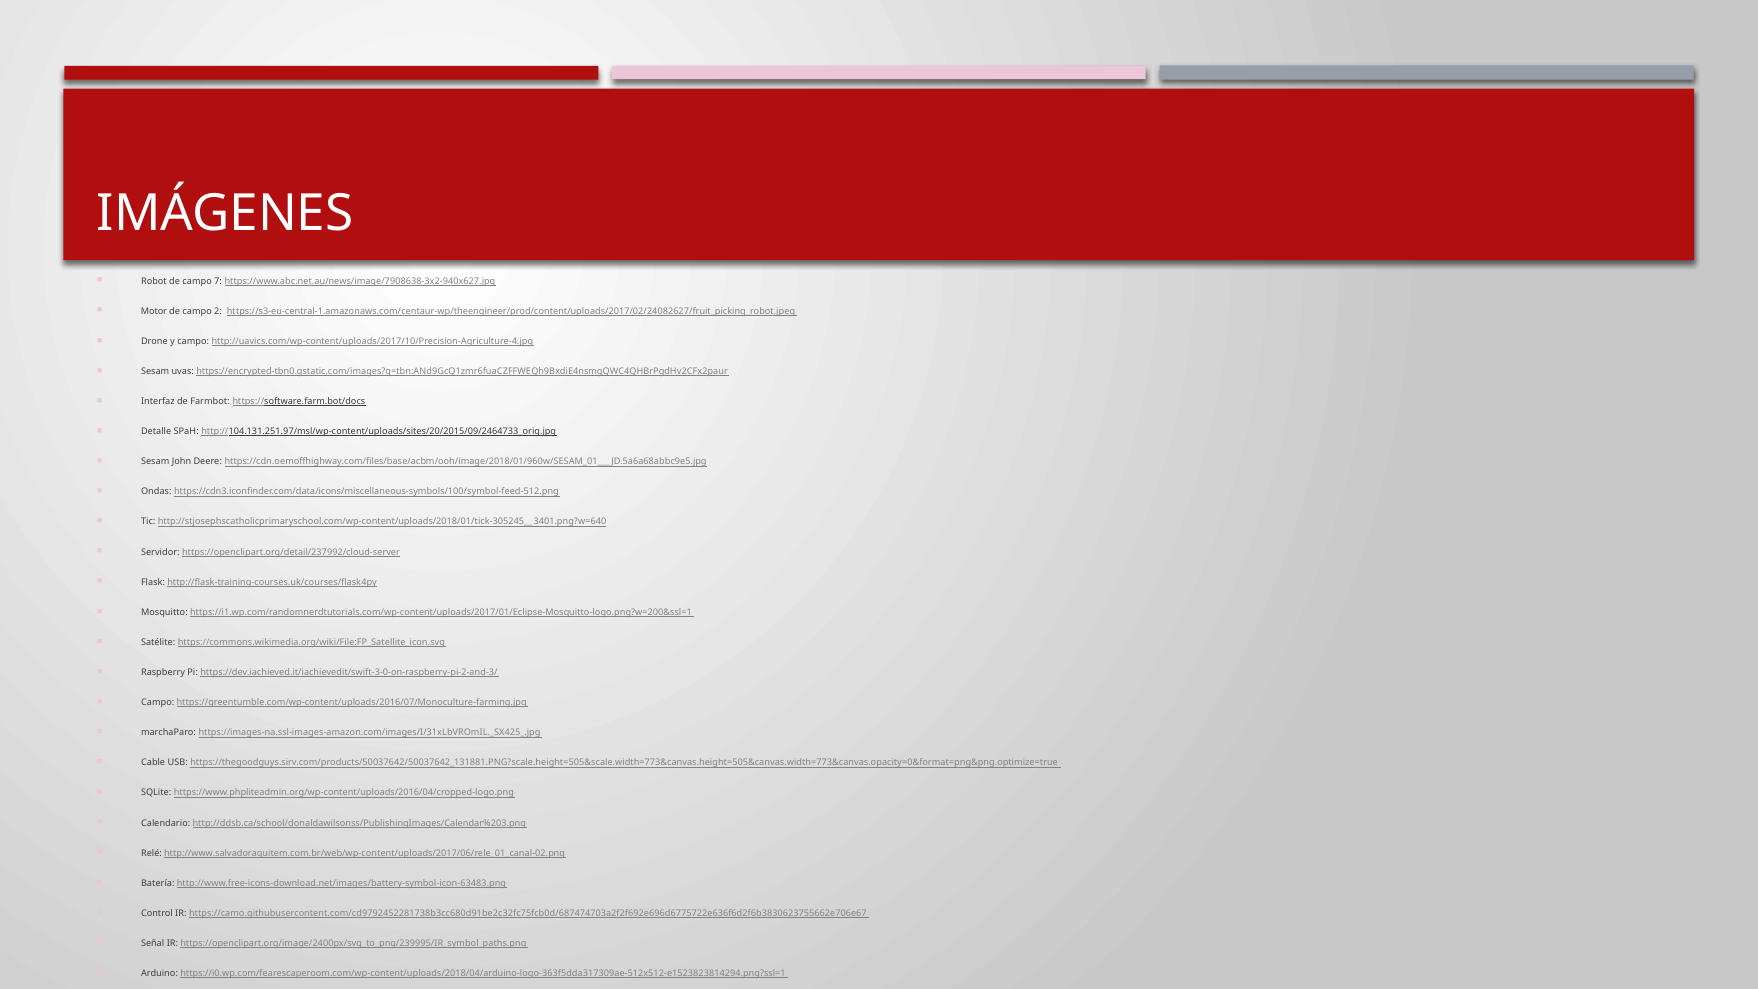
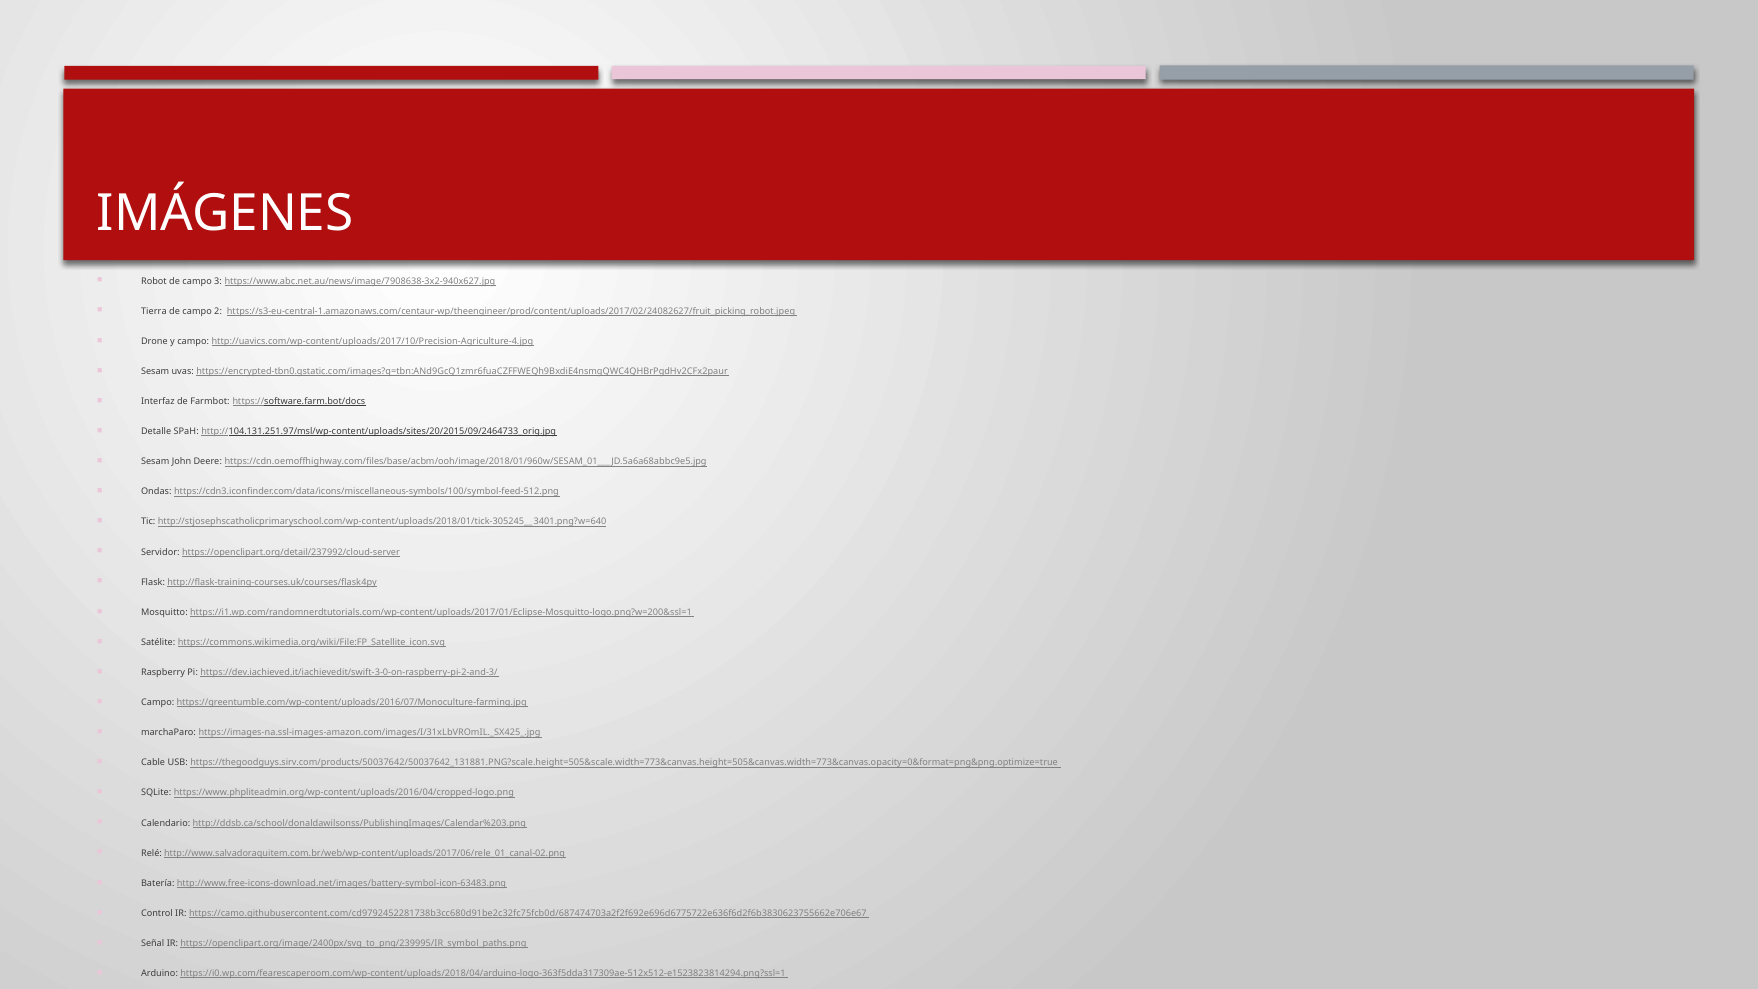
7: 7 -> 3 (218, 281)
Motor: Motor -> Tierra (154, 311)
